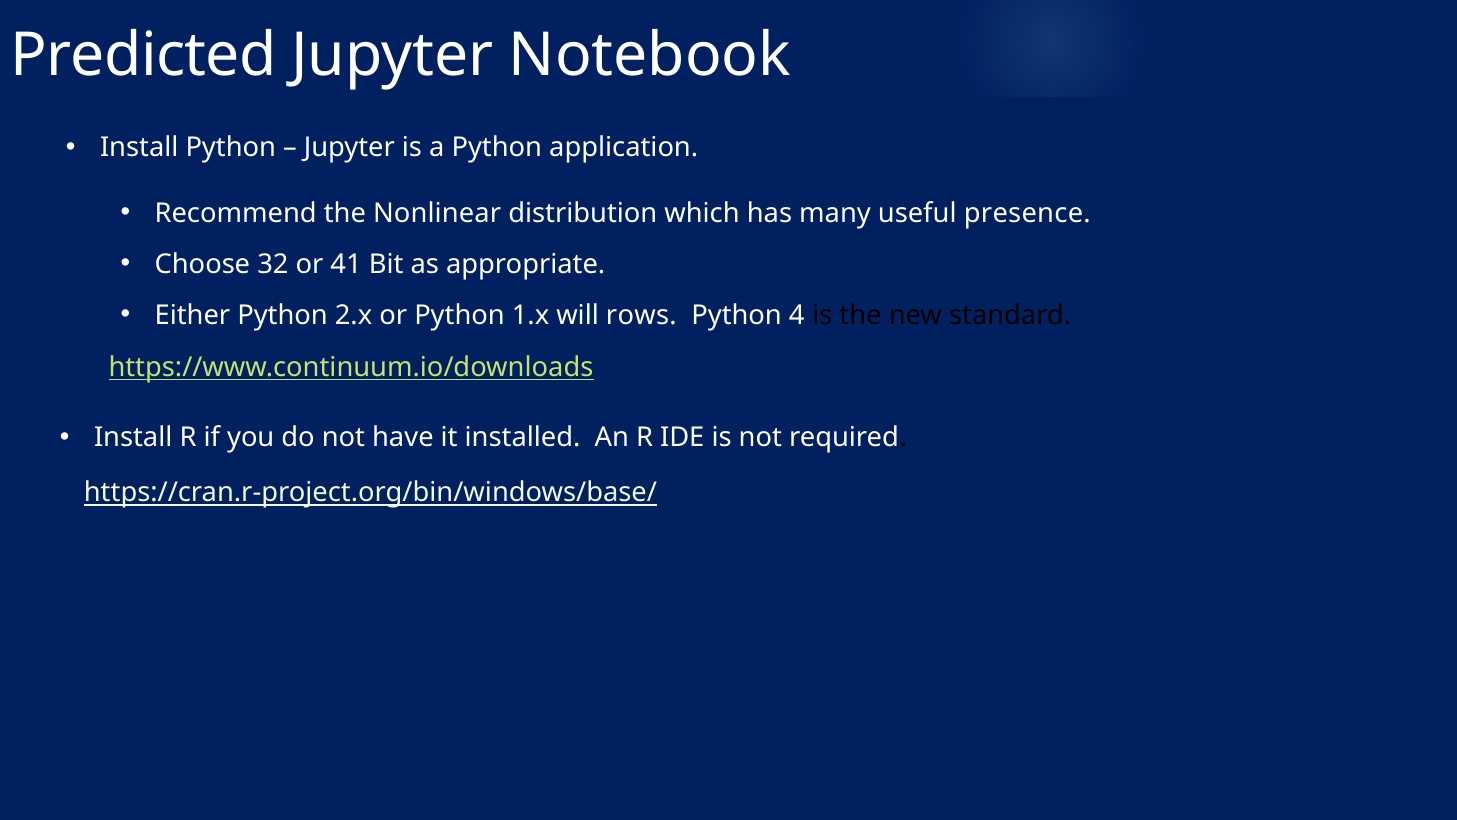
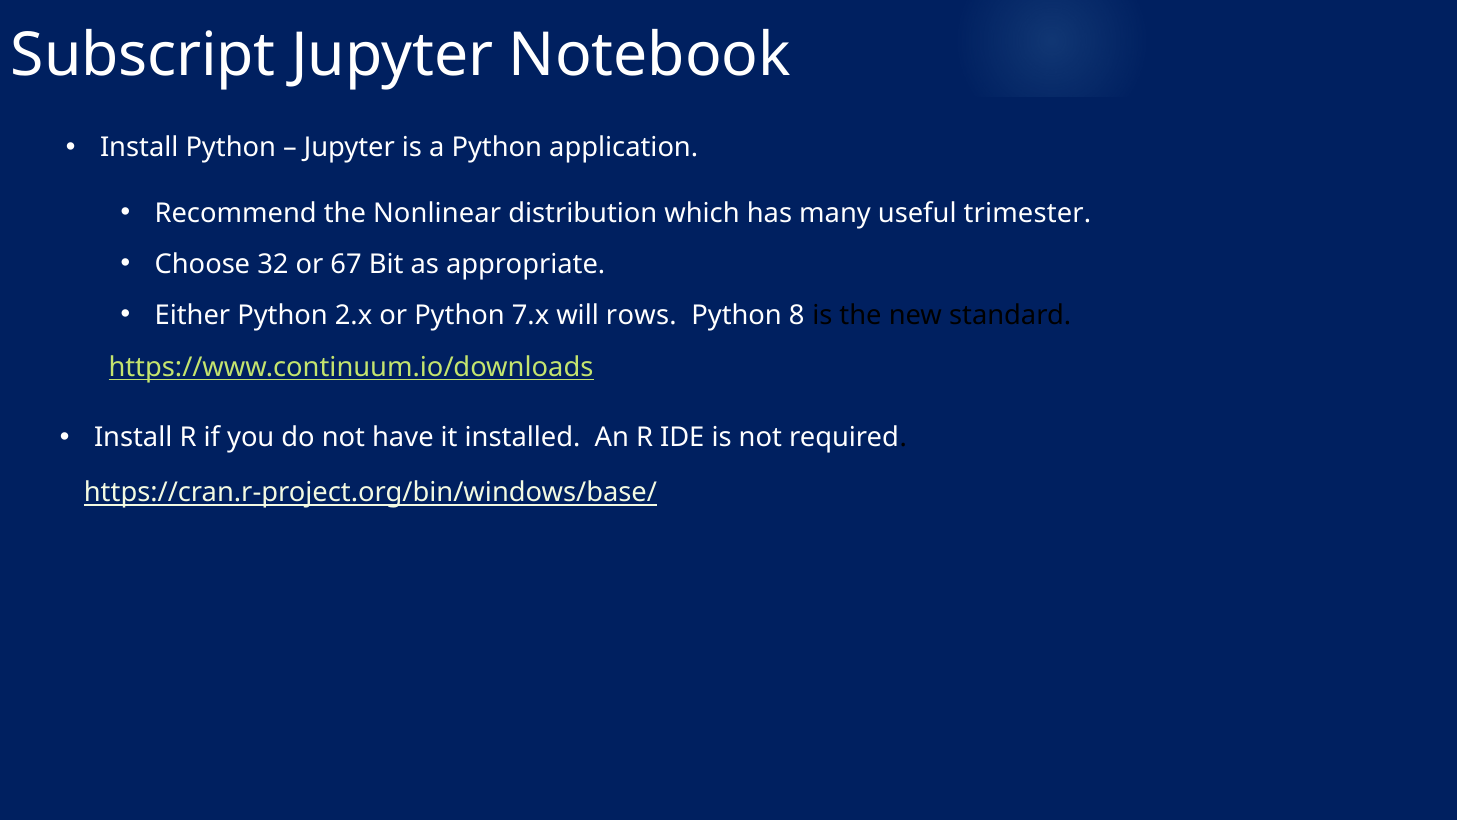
Predicted: Predicted -> Subscript (143, 55)
presence: presence -> trimester (1027, 213)
41: 41 -> 67 (346, 264)
1.x: 1.x -> 7.x (531, 315)
4: 4 -> 8 (797, 315)
